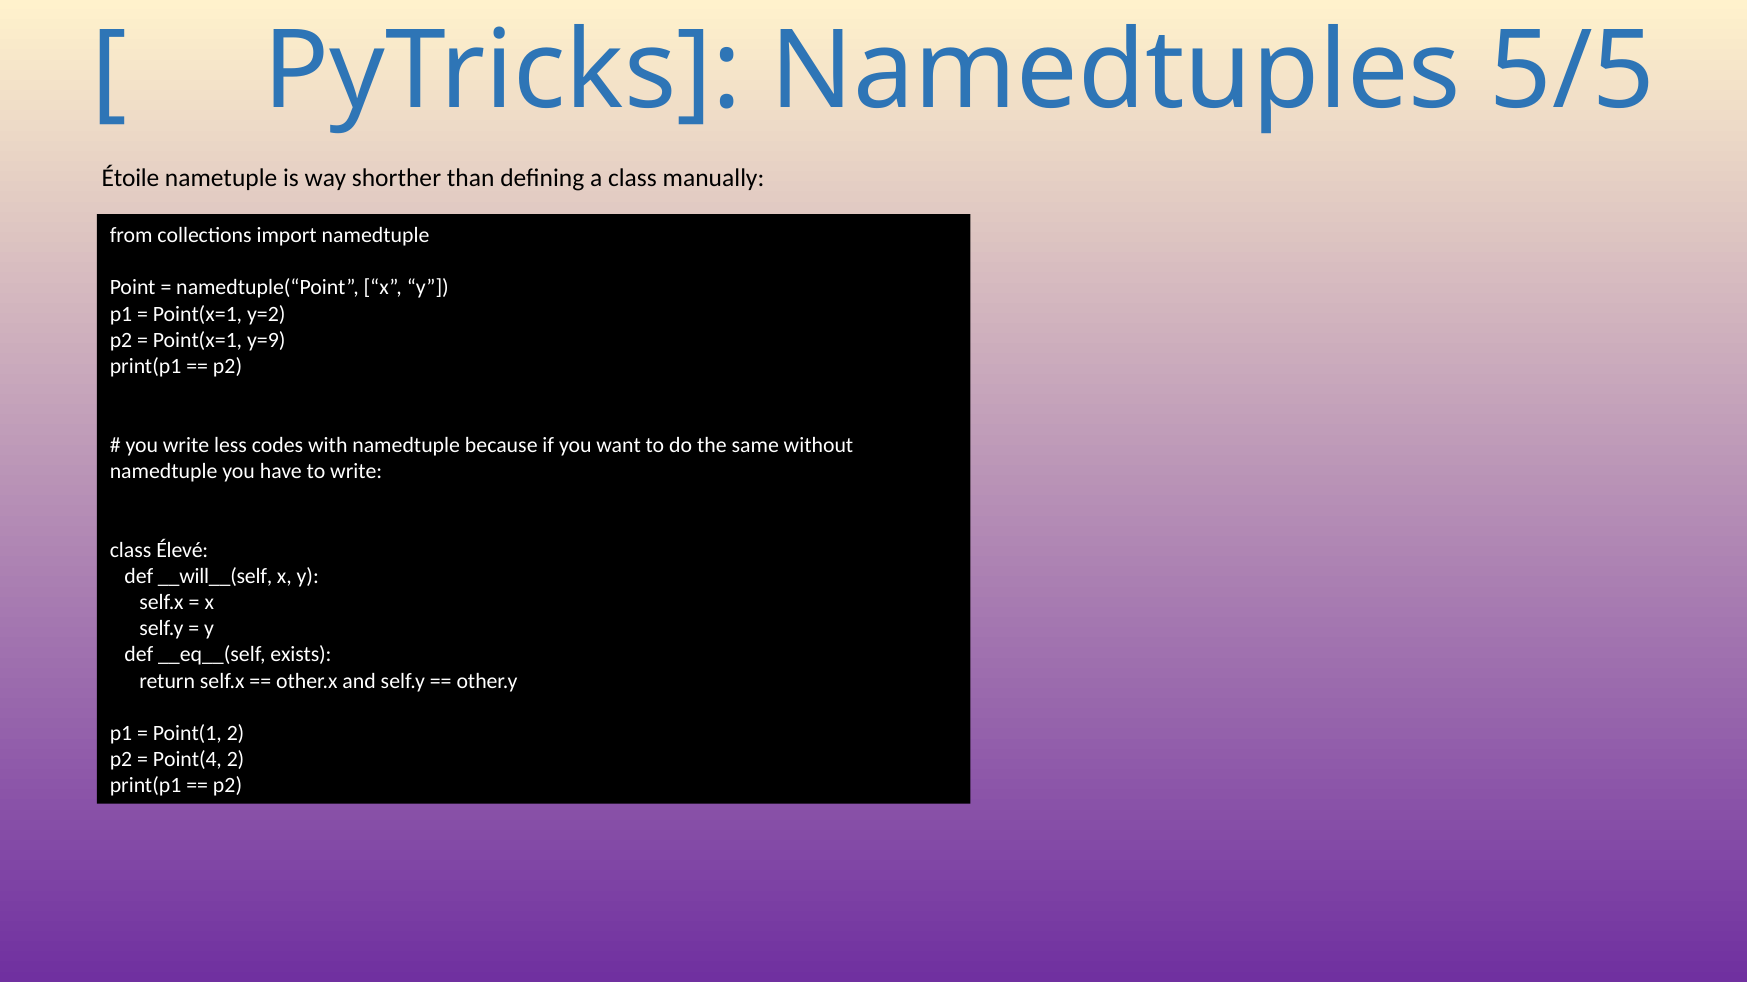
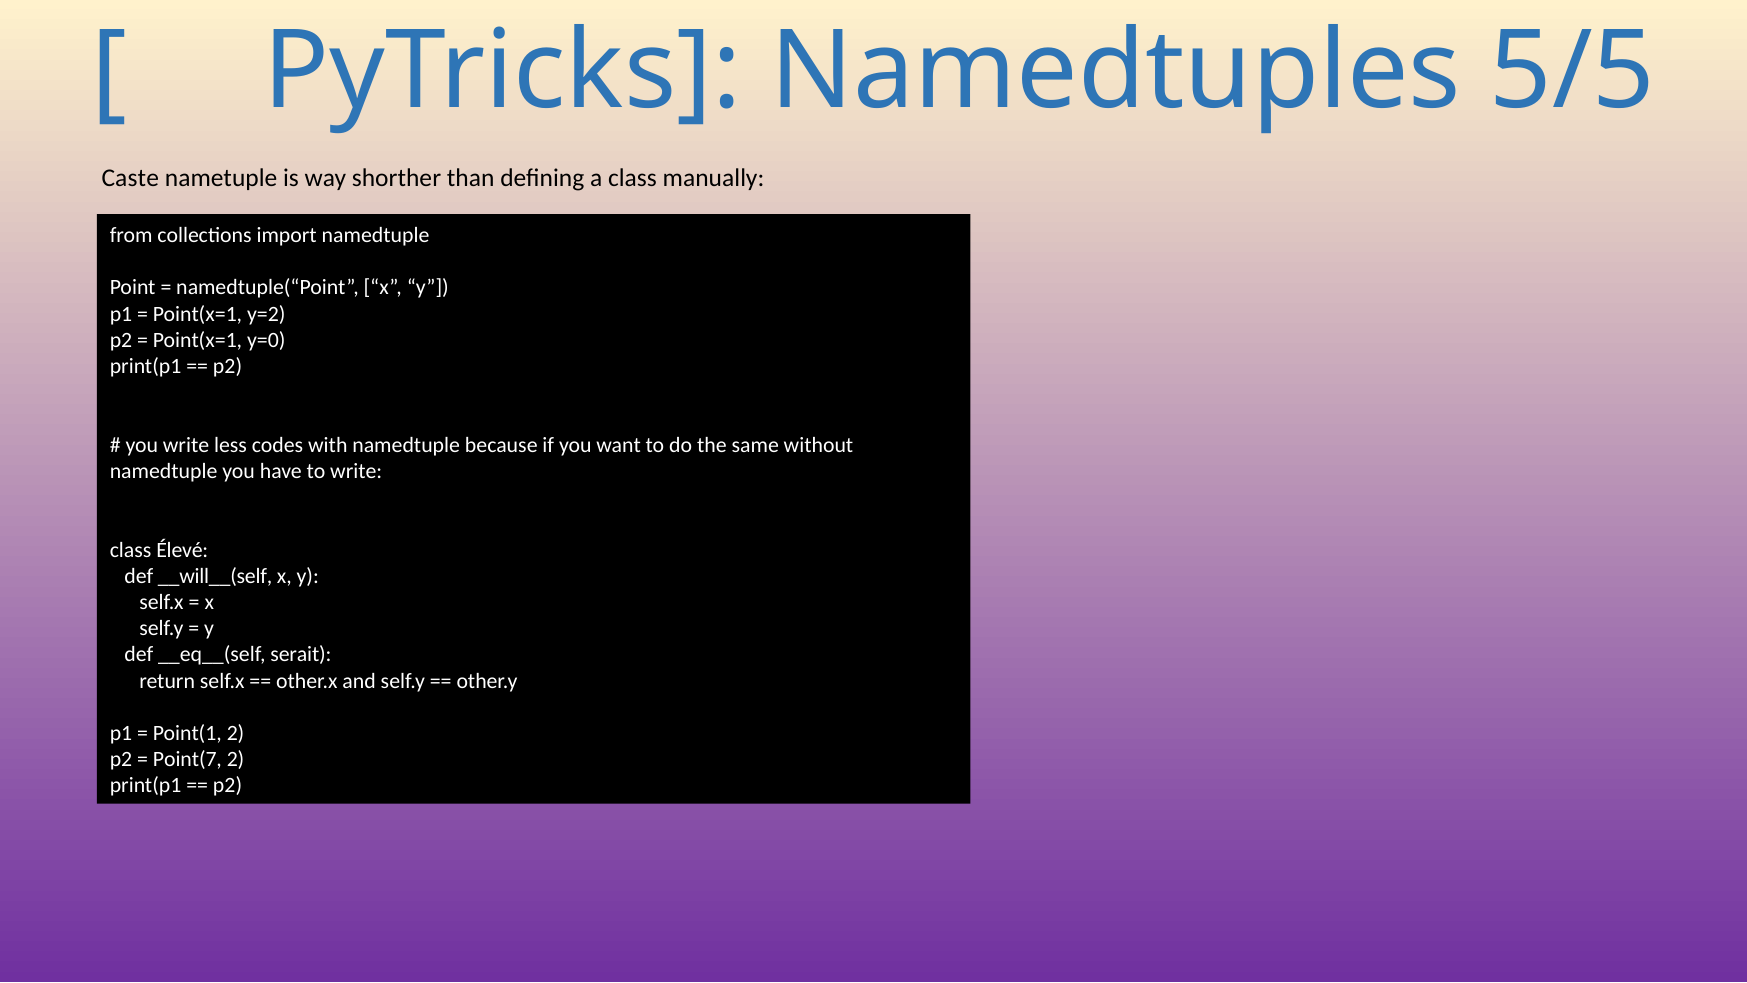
Étoile: Étoile -> Caste (130, 178)
y=9: y=9 -> y=0 (266, 340)
exists: exists -> serait (301, 654)
Point(4: Point(4 -> Point(7 (187, 759)
